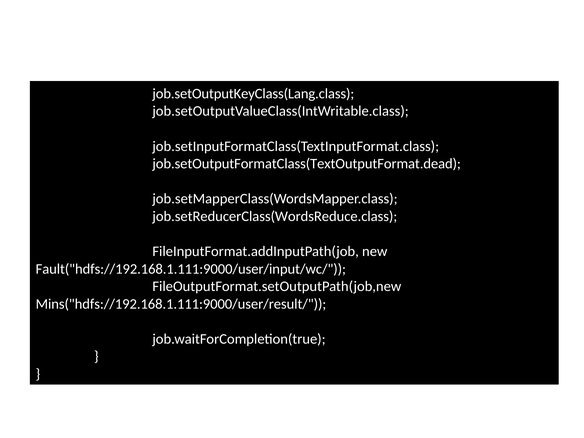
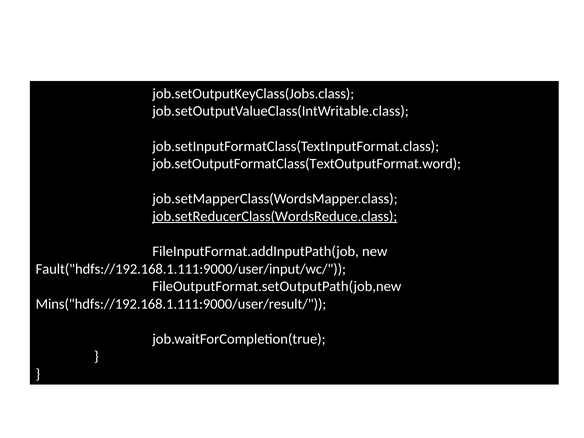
job.setOutputKeyClass(Lang.class: job.setOutputKeyClass(Lang.class -> job.setOutputKeyClass(Jobs.class (253, 94)
job.setOutputFormatClass(TextOutputFormat.dead: job.setOutputFormatClass(TextOutputFormat.dead -> job.setOutputFormatClass(TextOutputFormat.word (307, 164)
job.setReducerClass(WordsReduce.class underline: none -> present (275, 216)
